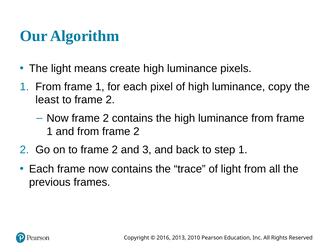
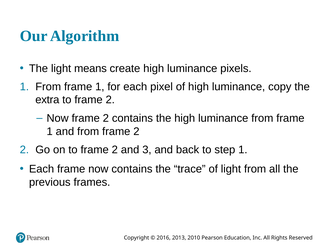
least: least -> extra (47, 100)
